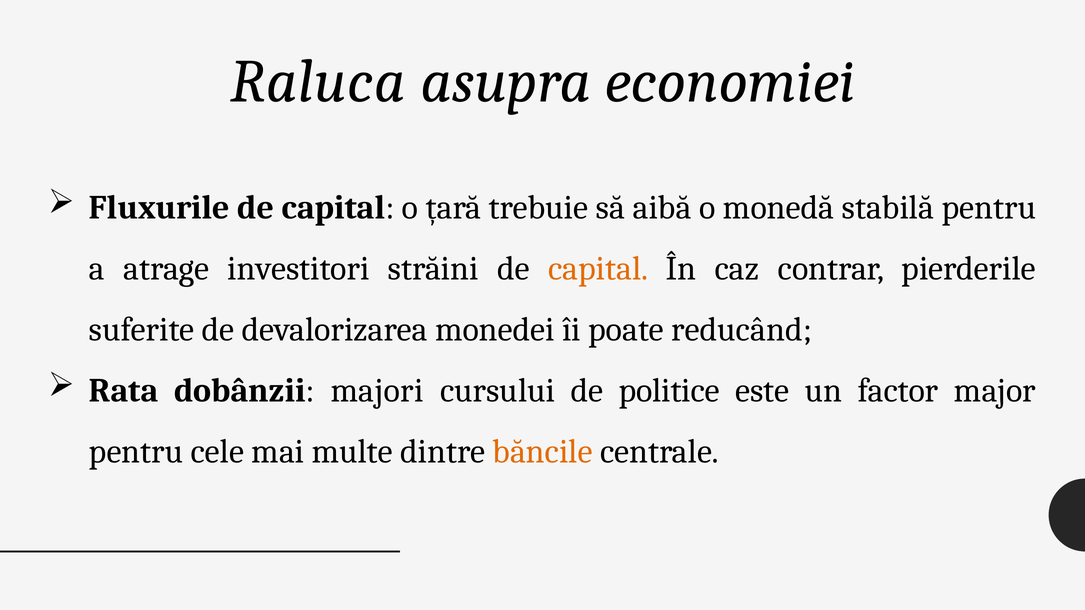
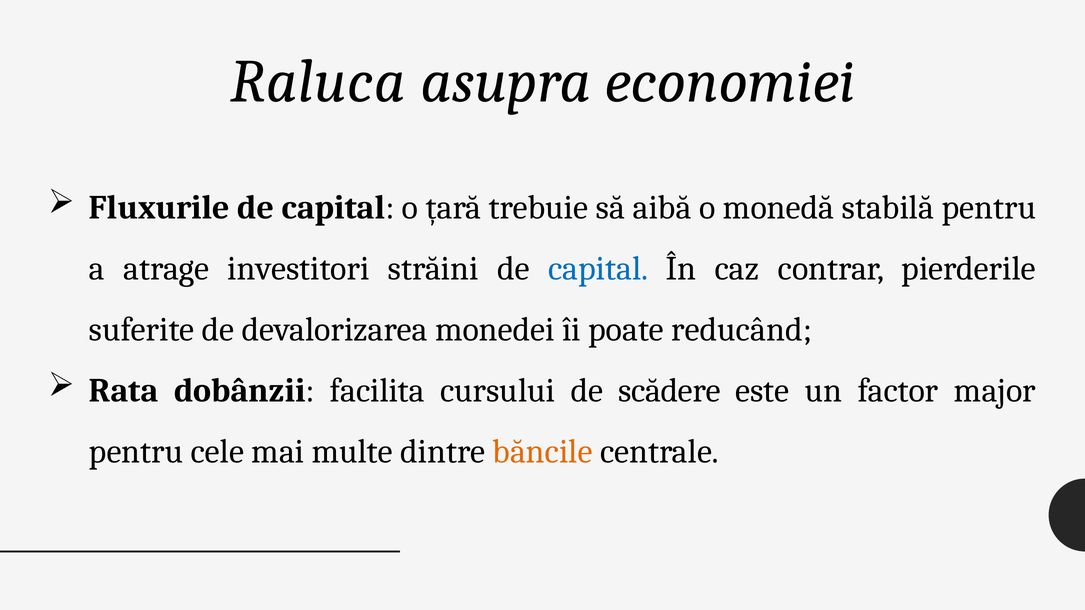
capital colour: orange -> blue (598, 268)
majori: majori -> facilita (377, 391)
politice: politice -> scădere (669, 391)
